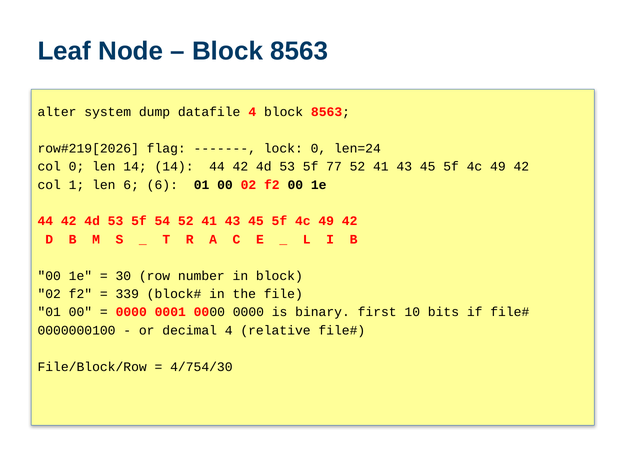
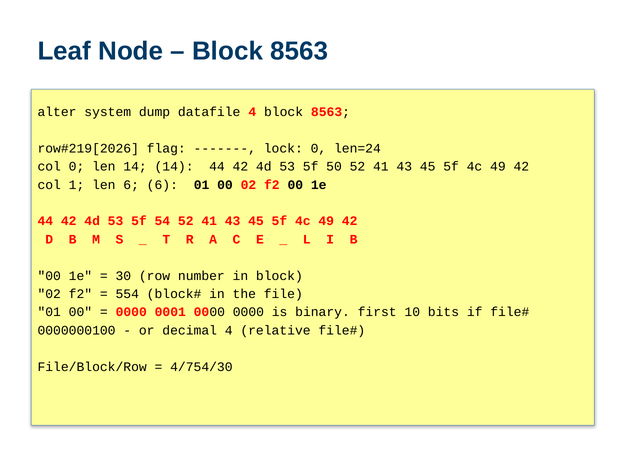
77: 77 -> 50 (334, 167)
339: 339 -> 554 (127, 294)
